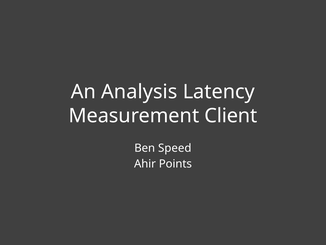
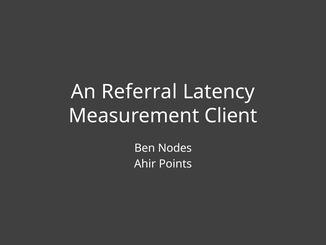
Analysis: Analysis -> Referral (139, 92)
Speed: Speed -> Nodes (175, 148)
